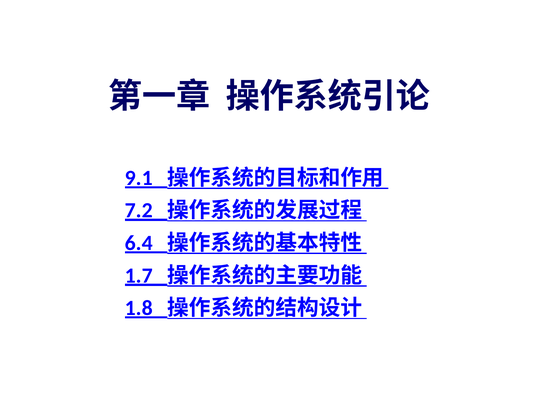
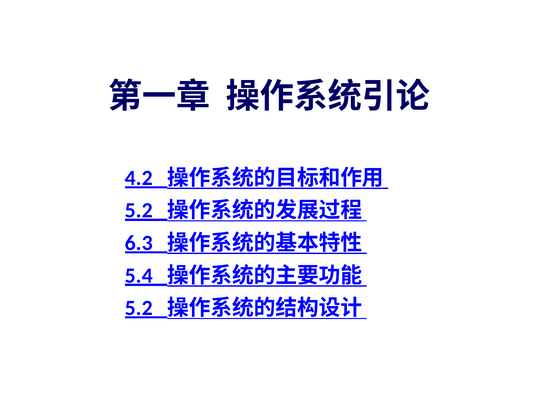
9.1: 9.1 -> 4.2 (139, 178)
7.2: 7.2 -> 5.2 (139, 210)
6.4: 6.4 -> 6.3 (139, 243)
1.7: 1.7 -> 5.4 (139, 275)
1.8: 1.8 -> 5.2 (139, 308)
